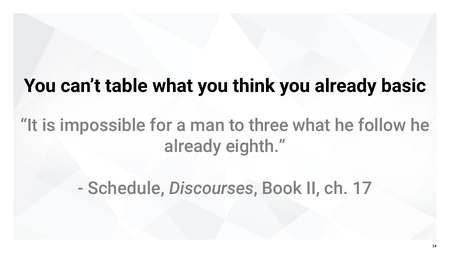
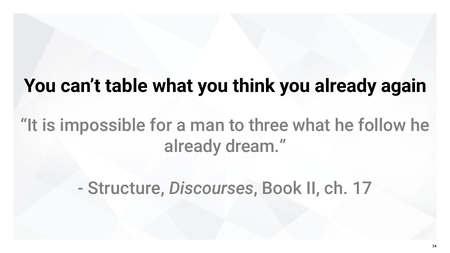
basic: basic -> again (404, 86)
eighth: eighth -> dream (256, 147)
Schedule: Schedule -> Structure (126, 189)
